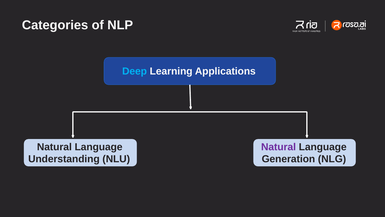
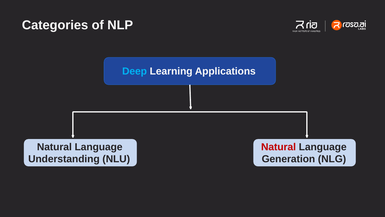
Natural colour: purple -> red (279, 147)
